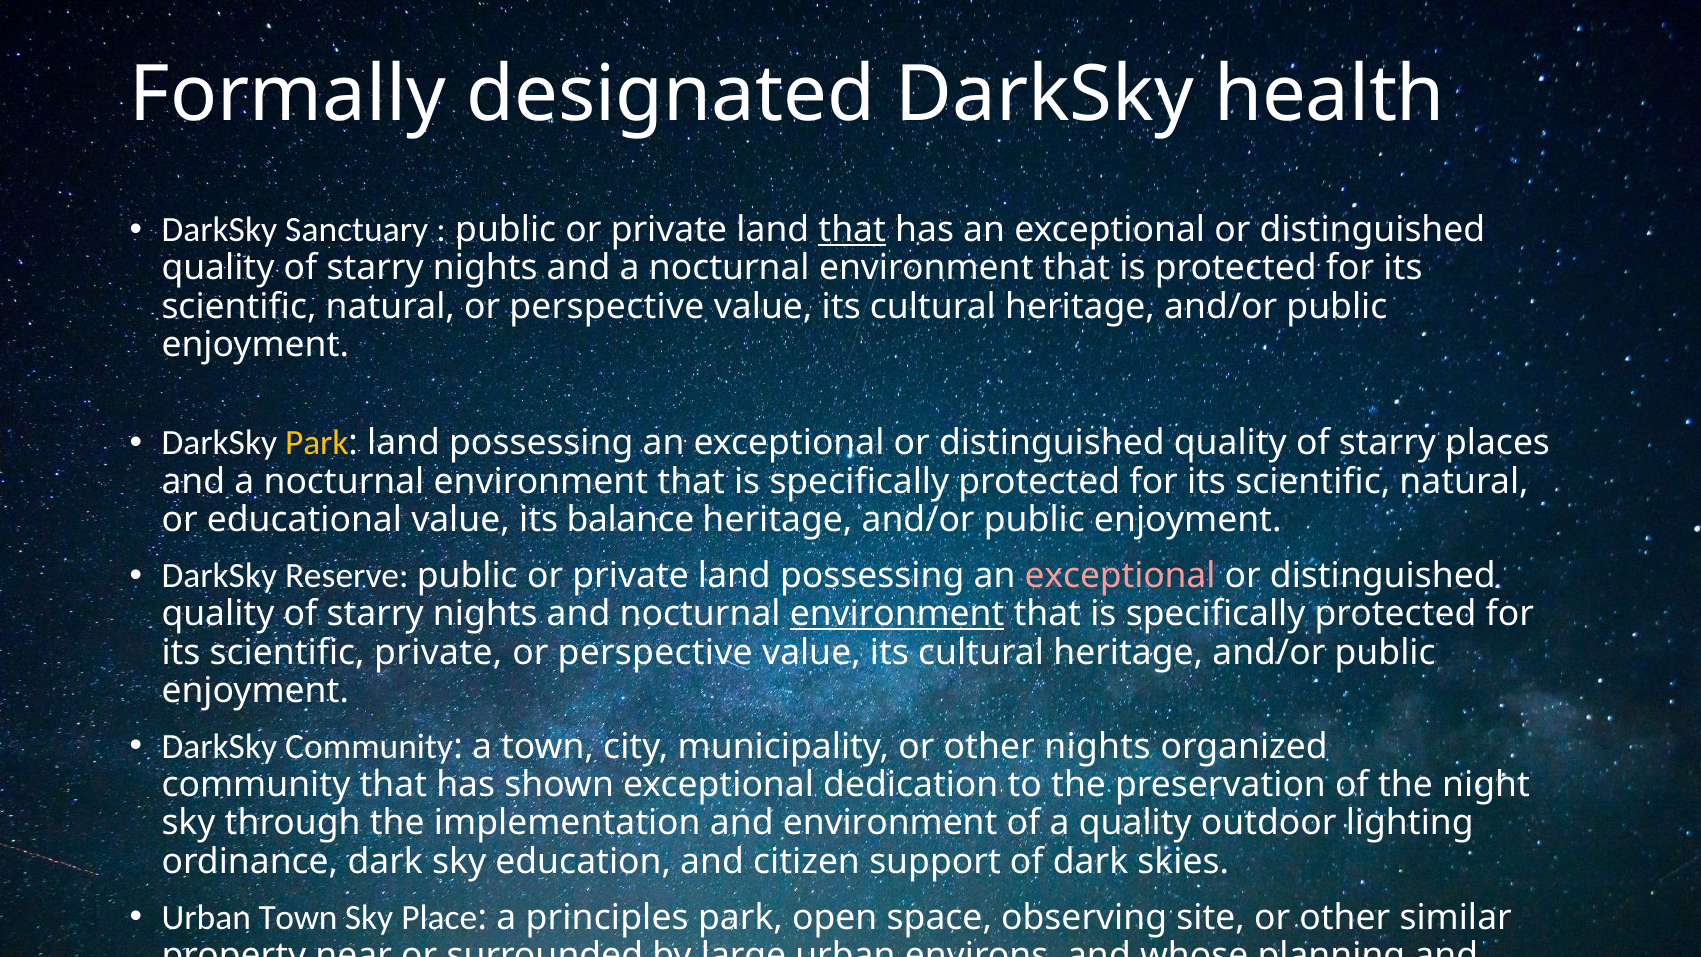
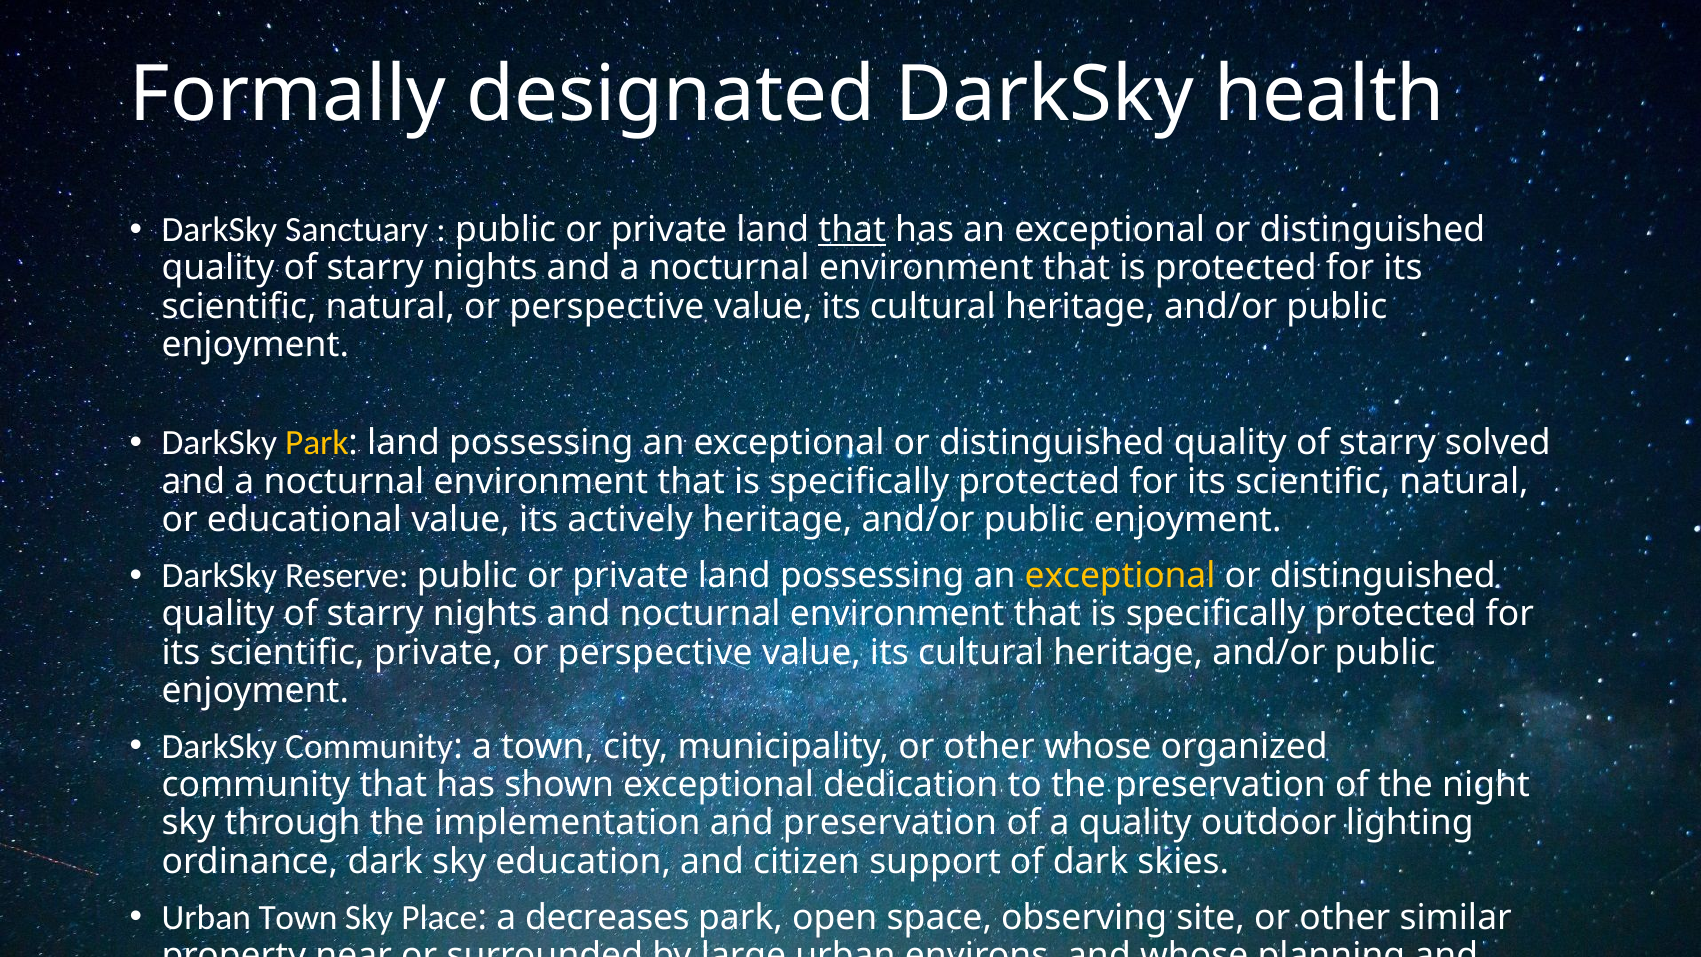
places: places -> solved (1498, 443)
its balance: balance -> actively (630, 520)
exceptional colour: pink -> yellow (1120, 576)
environment underline: present -> none (897, 614)
other nights: nights -> whose (1098, 747)
and environment: environment -> preservation (890, 823)
principles: principles -> decreases (607, 917)
